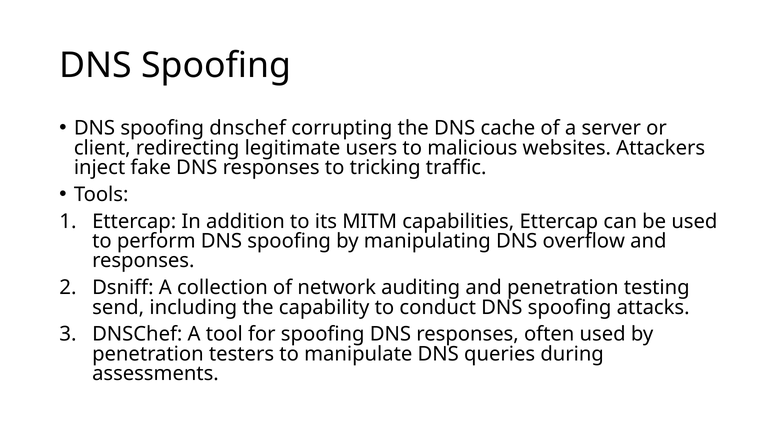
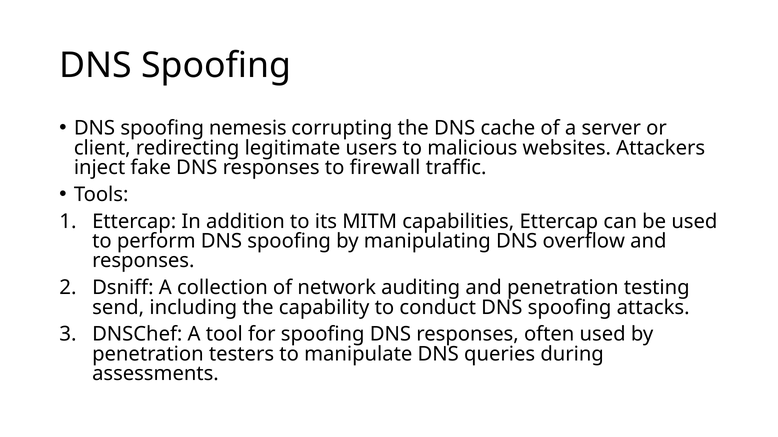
spoofing dnschef: dnschef -> nemesis (248, 128)
tricking: tricking -> firewall (385, 168)
